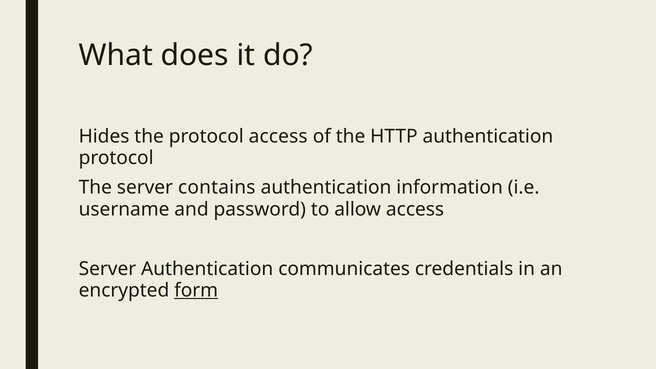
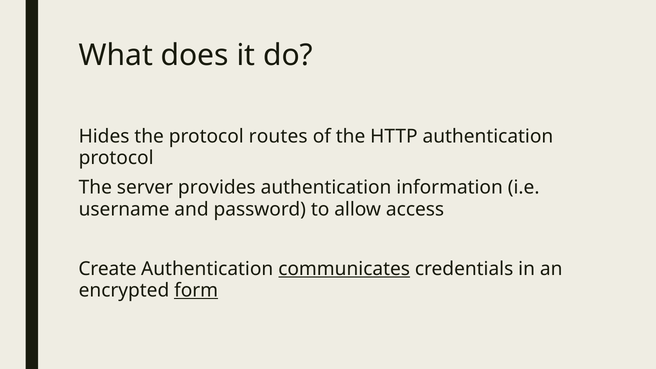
protocol access: access -> routes (278, 136)
contains: contains -> provides (217, 188)
Server: Server -> Create (108, 269)
communicates underline: none -> present (344, 269)
